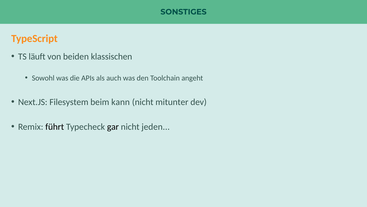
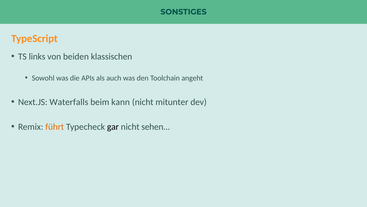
läuft: läuft -> links (37, 56)
Filesystem: Filesystem -> Waterfalls (69, 102)
führt colour: black -> orange (55, 126)
jeden: jeden -> sehen (156, 126)
